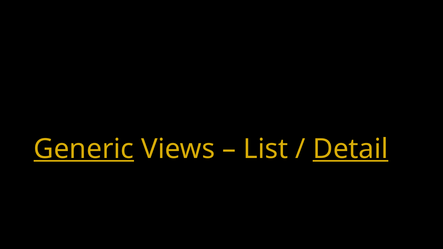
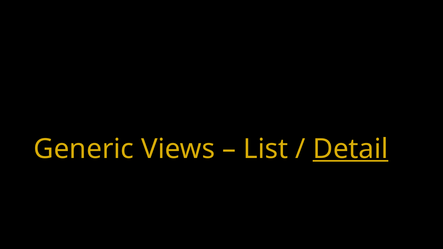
Generic underline: present -> none (84, 149)
